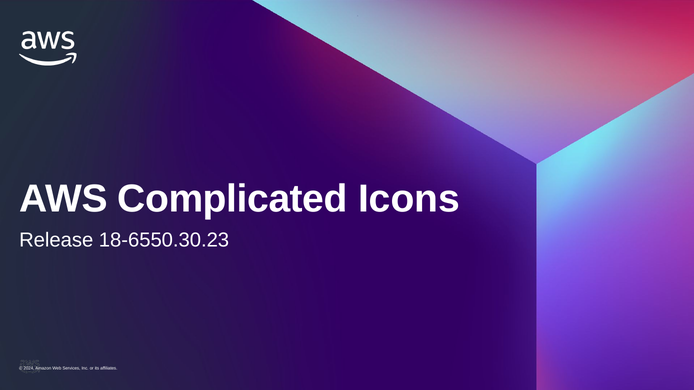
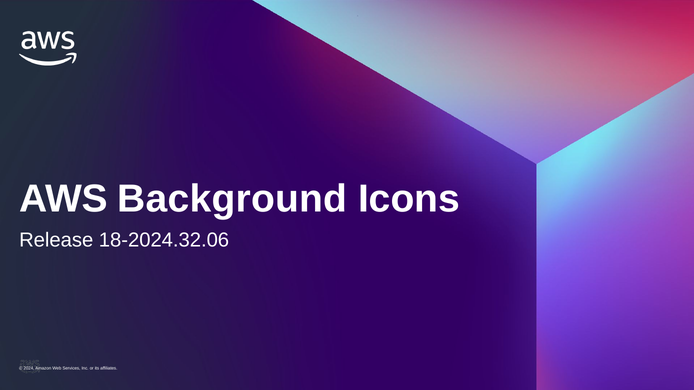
Complicated: Complicated -> Background (232, 199)
18-6550.30.23: 18-6550.30.23 -> 18-2024.32.06 (164, 240)
